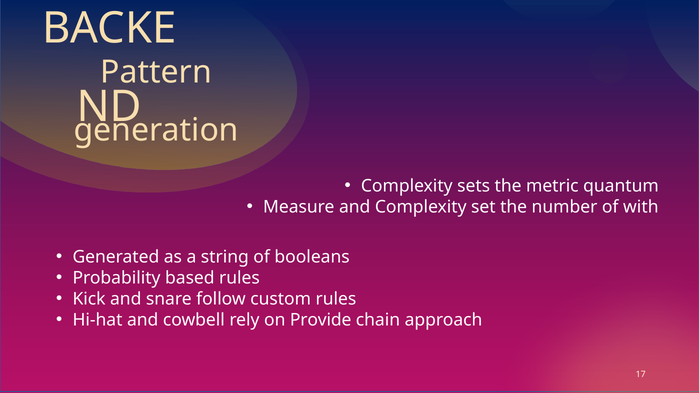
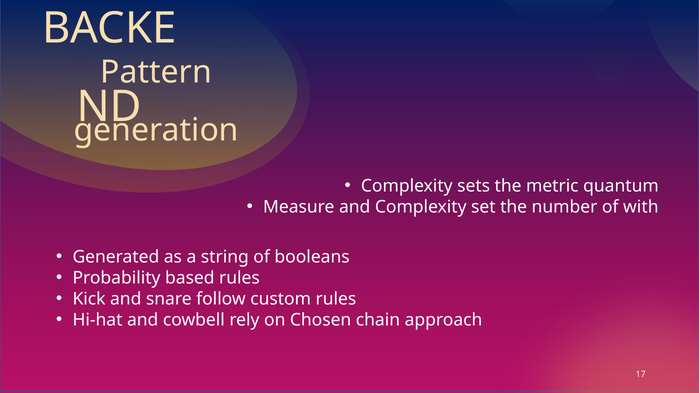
Provide: Provide -> Chosen (321, 320)
